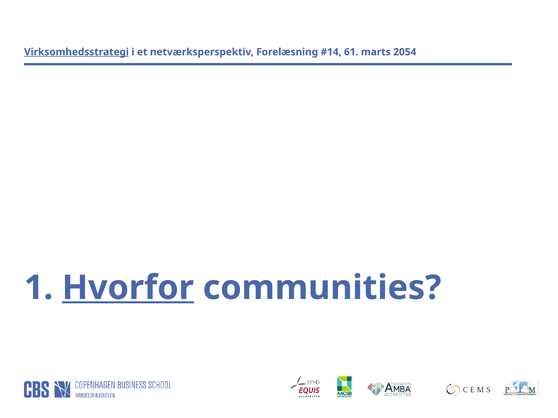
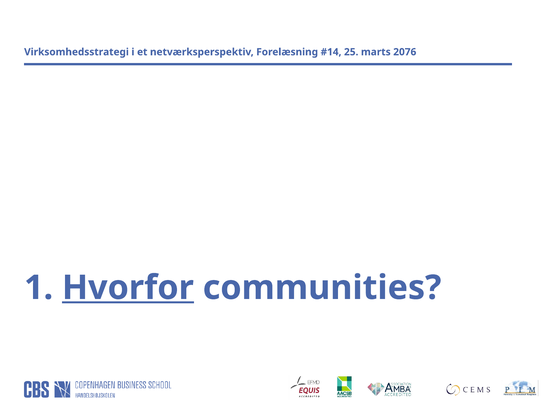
Virksomhedsstrategi underline: present -> none (76, 52)
61: 61 -> 25 (351, 52)
2054: 2054 -> 2076 (405, 52)
